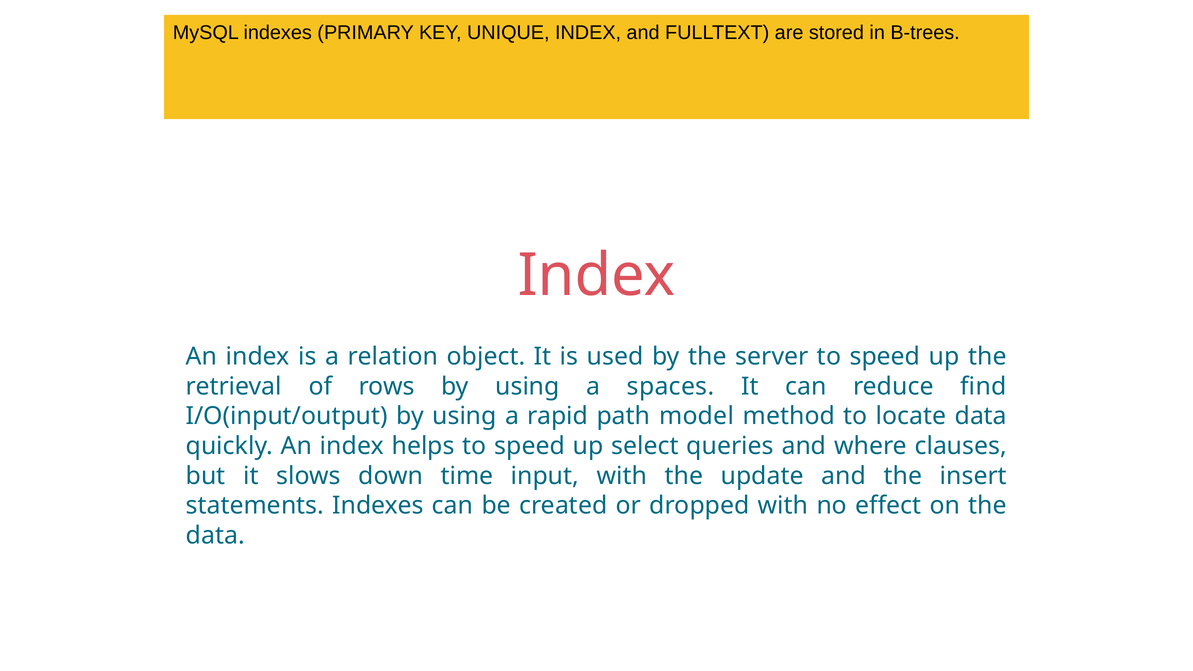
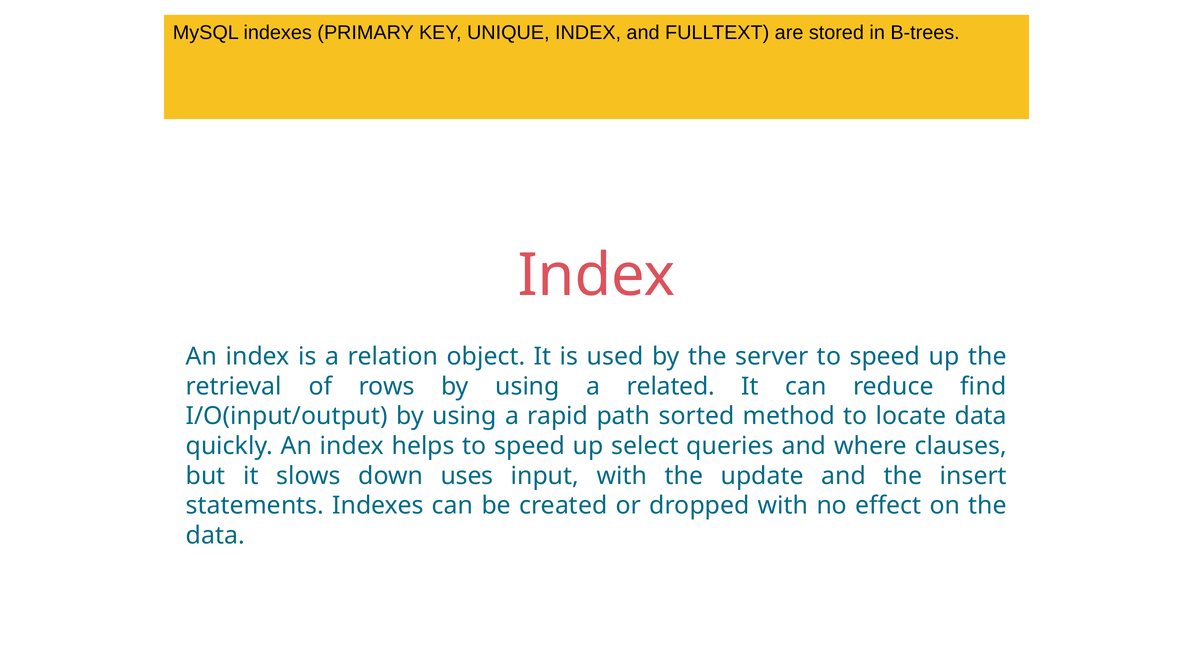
spaces: spaces -> related (671, 386)
model: model -> sorted (697, 416)
time: time -> uses (467, 476)
